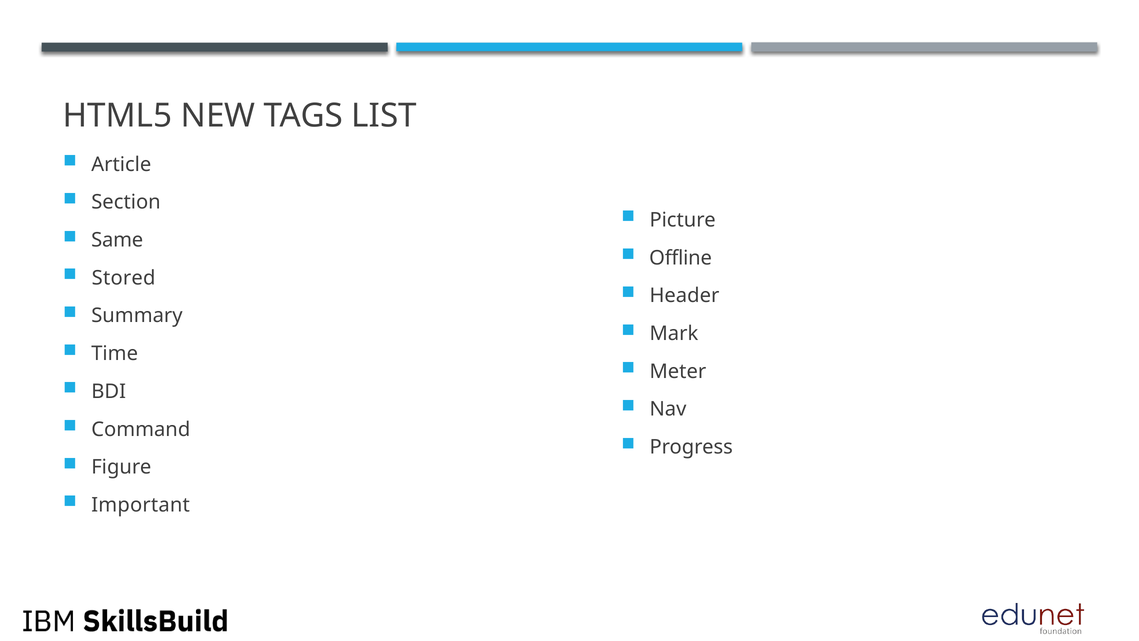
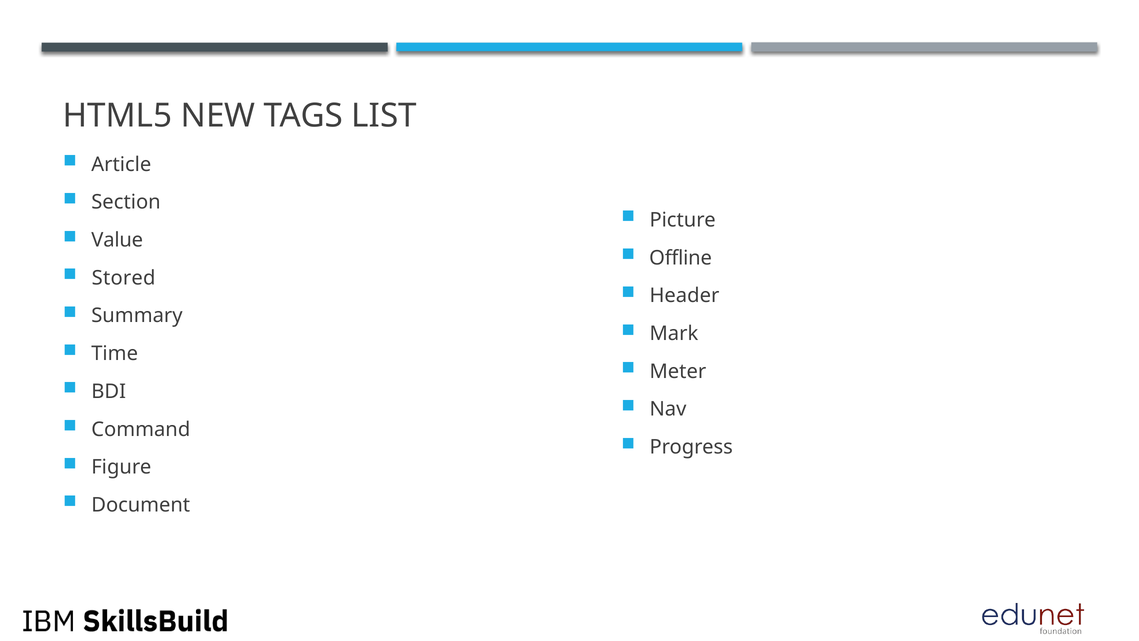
Same: Same -> Value (117, 240)
Important: Important -> Document (141, 505)
